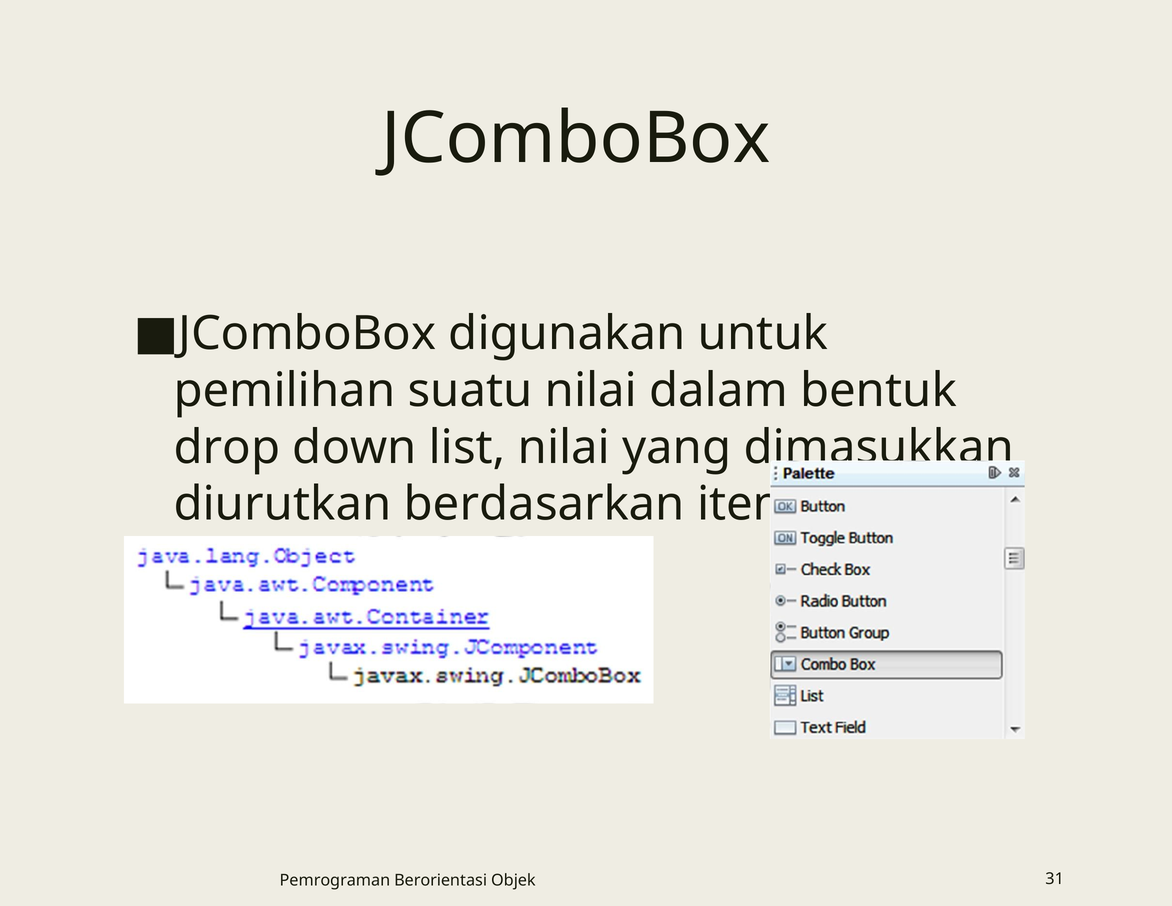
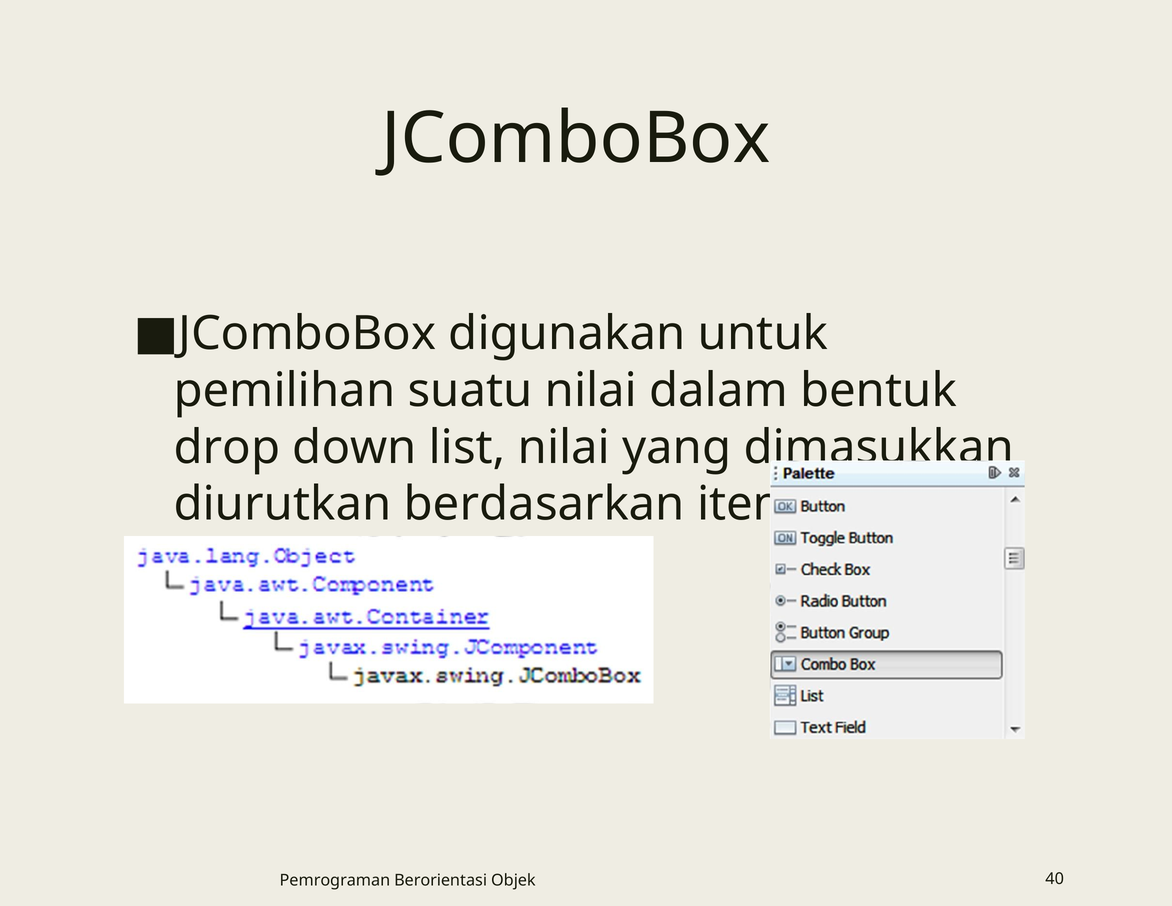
31: 31 -> 40 (1055, 879)
